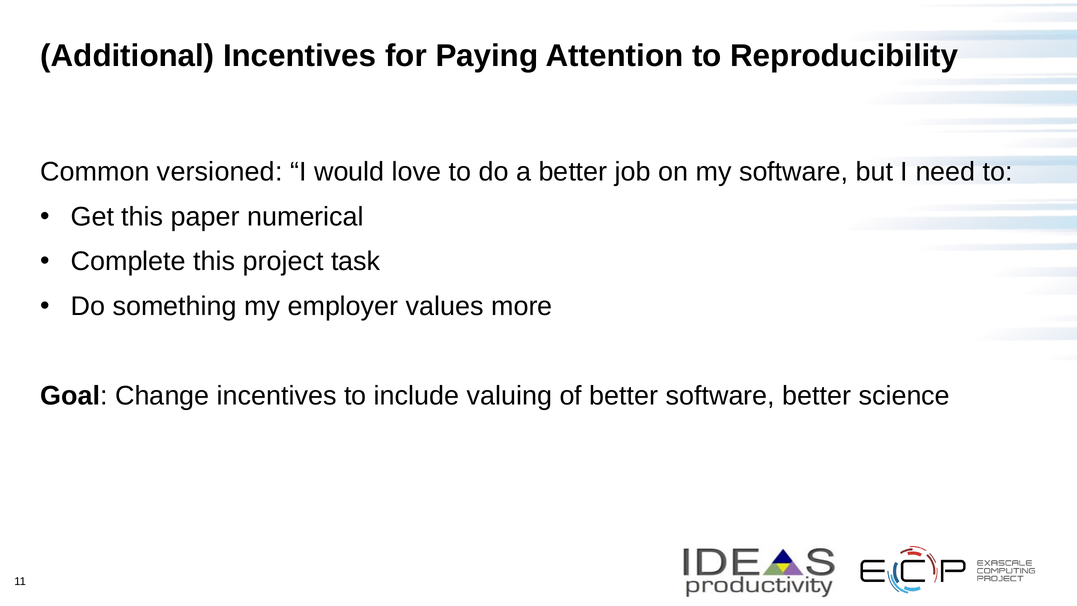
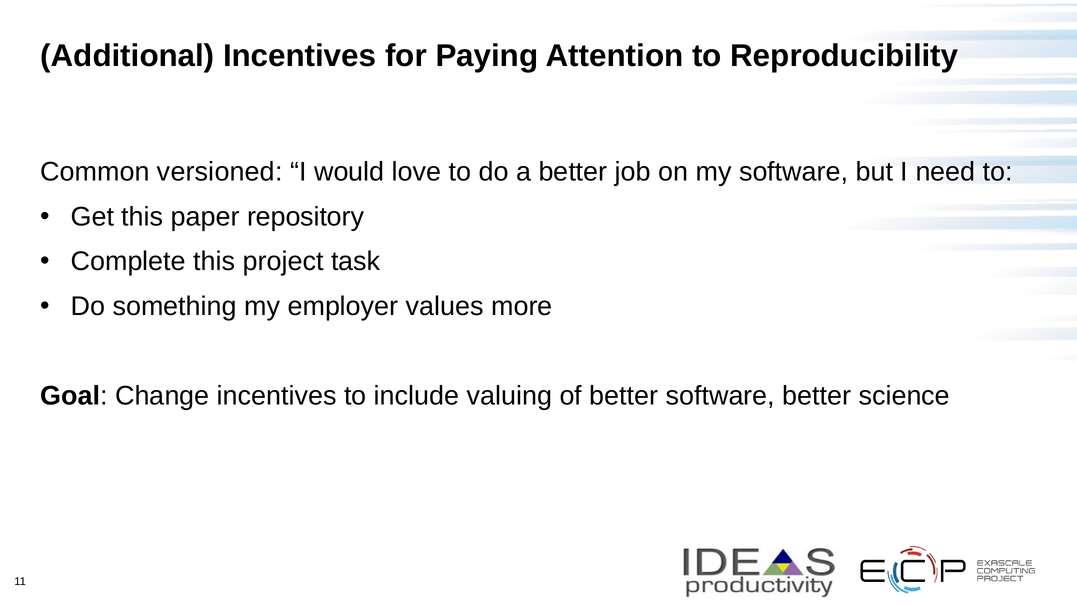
numerical: numerical -> repository (306, 217)
